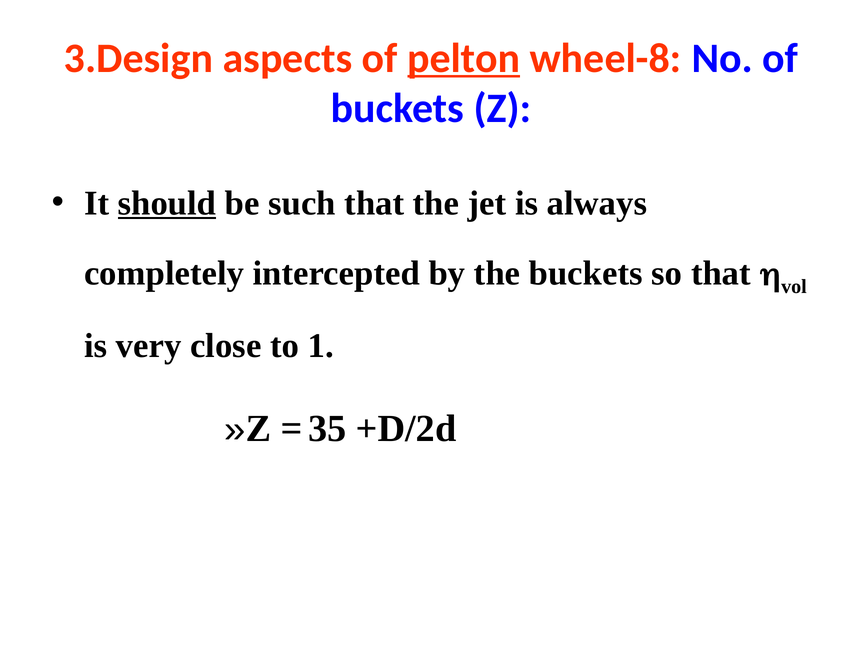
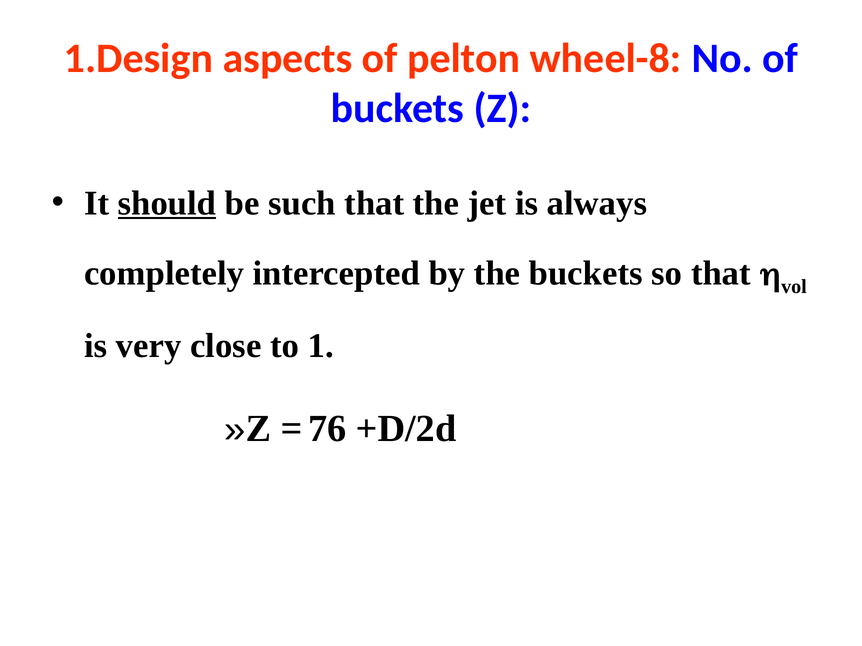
3.Design: 3.Design -> 1.Design (138, 58)
pelton underline: present -> none (464, 58)
35: 35 -> 76 (327, 429)
